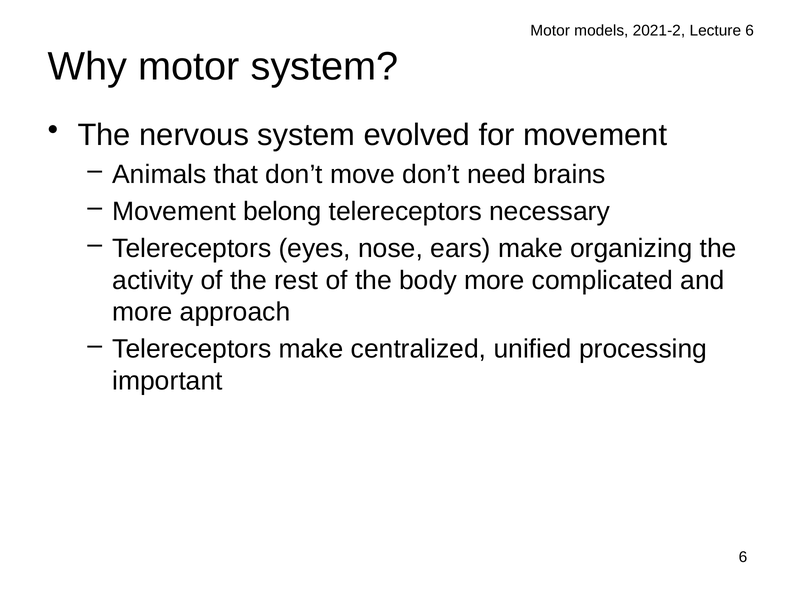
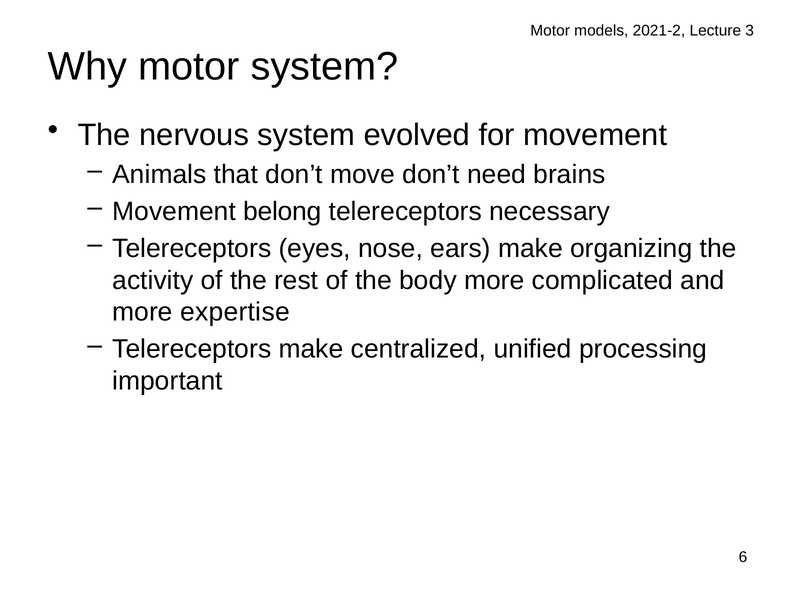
Lecture 6: 6 -> 3 (750, 31)
approach: approach -> expertise (235, 312)
